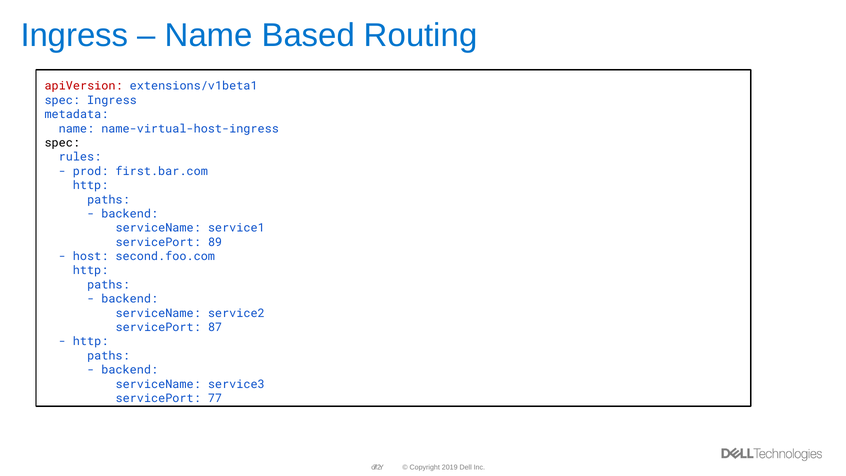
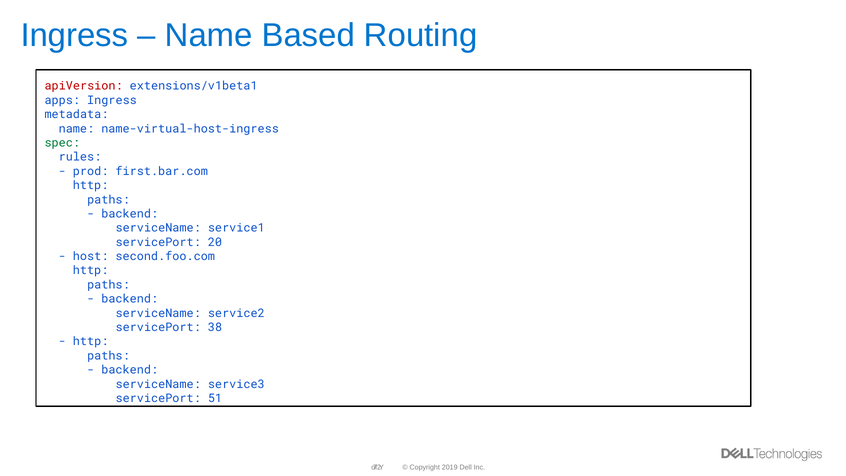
spec: spec -> apps (62, 100)
spec colour: black -> green (62, 143)
89: 89 -> 20 (215, 242)
87: 87 -> 38 (215, 327)
77: 77 -> 51 (215, 398)
